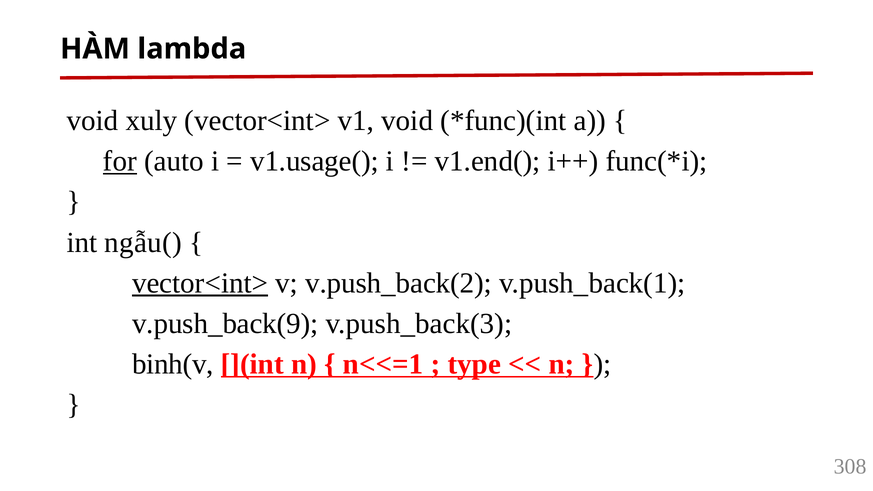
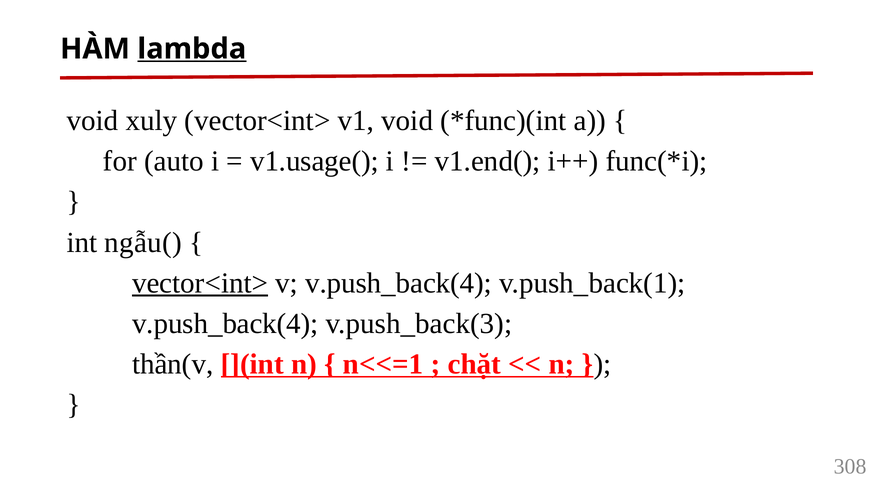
lambda underline: none -> present (192, 49)
for underline: present -> none (120, 161)
v v.push_back(2: v.push_back(2 -> v.push_back(4 (399, 283)
v.push_back(9: v.push_back(9 -> v.push_back(4 (225, 324)
binh(v: binh(v -> thần(v (173, 364)
type: type -> chặt (474, 364)
